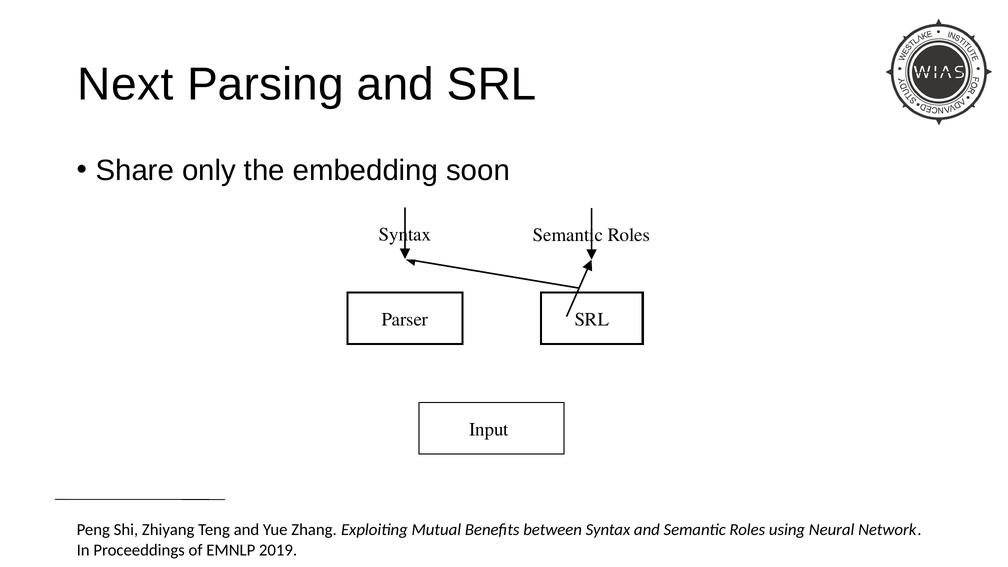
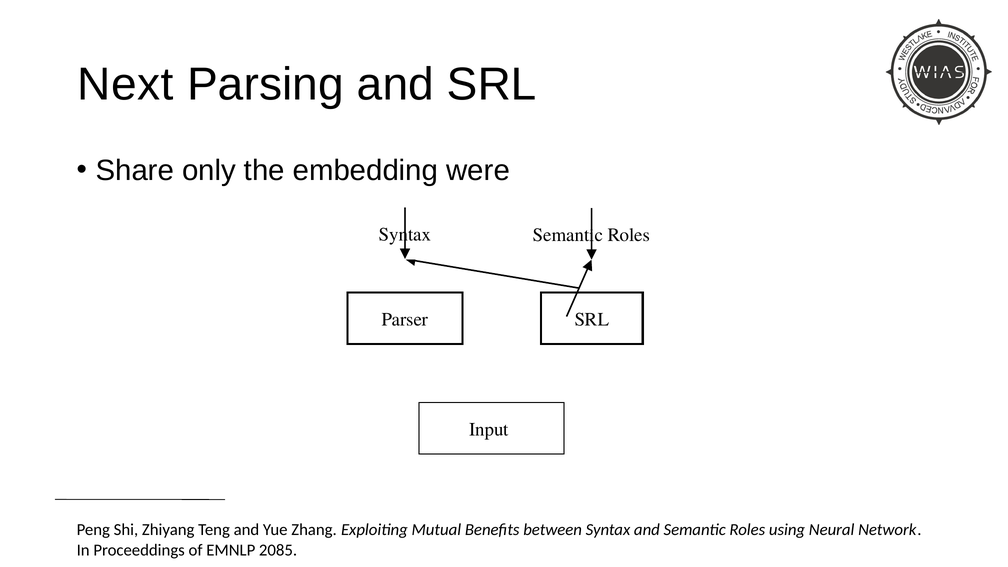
soon: soon -> were (478, 170)
2019: 2019 -> 2085 (278, 550)
